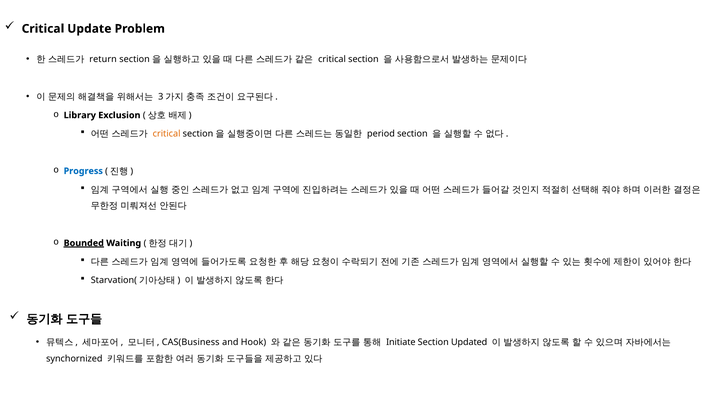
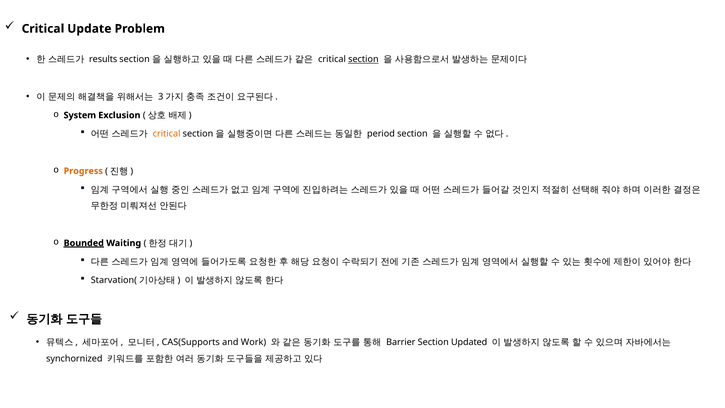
return: return -> results (103, 59)
section underline: none -> present (363, 59)
Library: Library -> System (80, 115)
Progress colour: blue -> orange (83, 171)
CAS(Business: CAS(Business -> CAS(Supports (191, 342)
Hook: Hook -> Work (253, 342)
Initiate: Initiate -> Barrier (401, 342)
